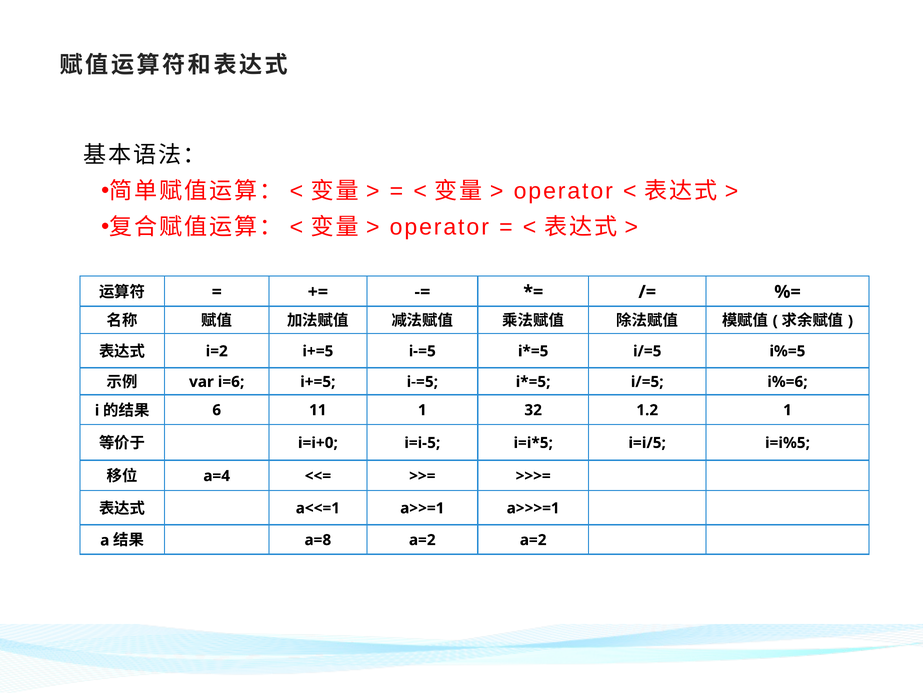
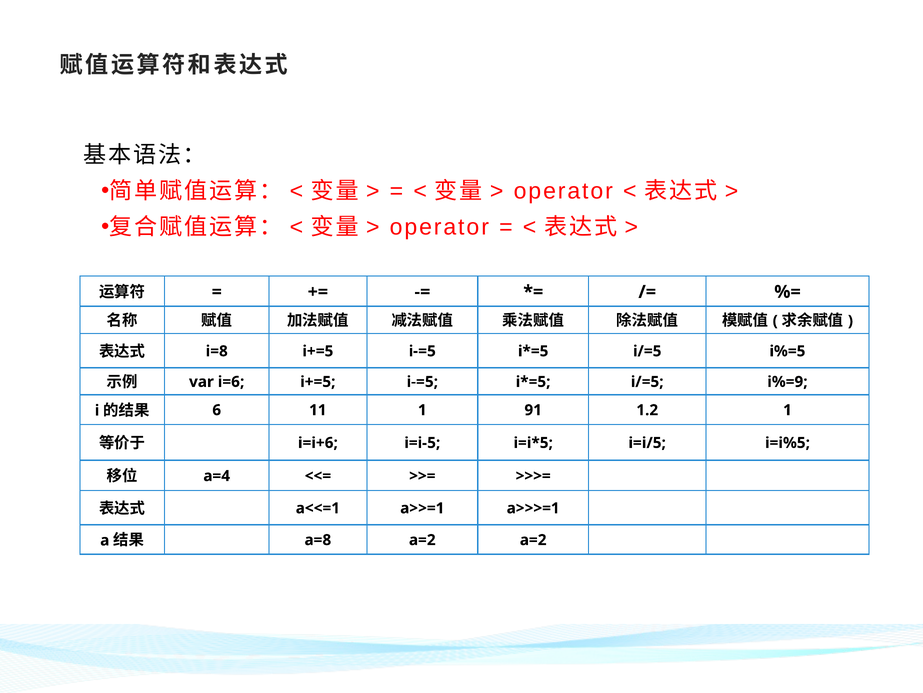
i=2: i=2 -> i=8 (217, 351)
i%=6: i%=6 -> i%=9 (787, 381)
32: 32 -> 91 (533, 410)
i=i+0: i=i+0 -> i=i+6 (318, 442)
